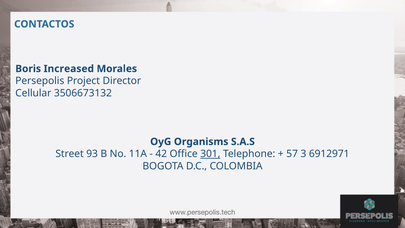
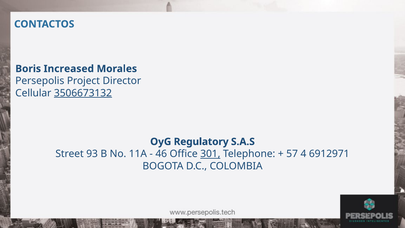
3506673132 underline: none -> present (83, 93)
Organisms: Organisms -> Regulatory (201, 142)
42: 42 -> 46 (161, 154)
3: 3 -> 4 (303, 154)
